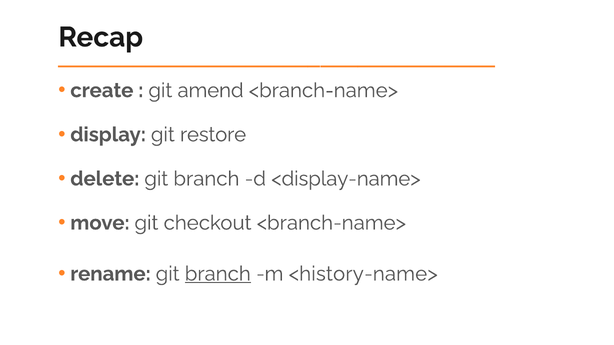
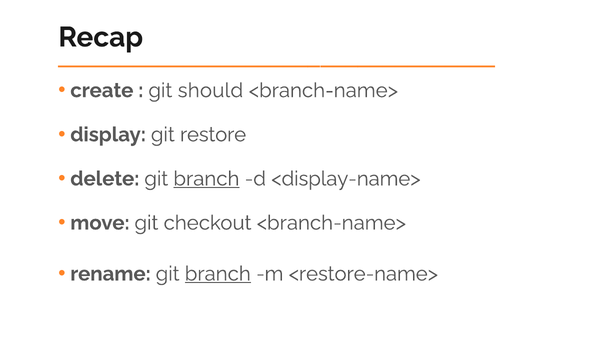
amend: amend -> should (210, 91)
branch underline: none -> present (206, 179)
<history-name>: <history-name> -> <restore-name> (363, 274)
